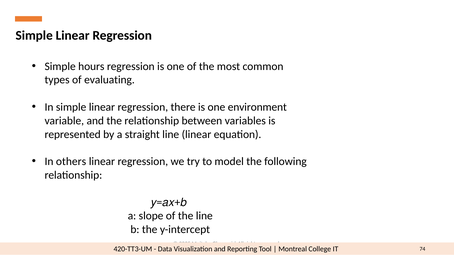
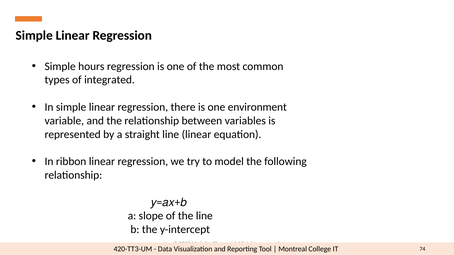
evaluating: evaluating -> integrated (109, 80)
others: others -> ribbon (71, 162)
